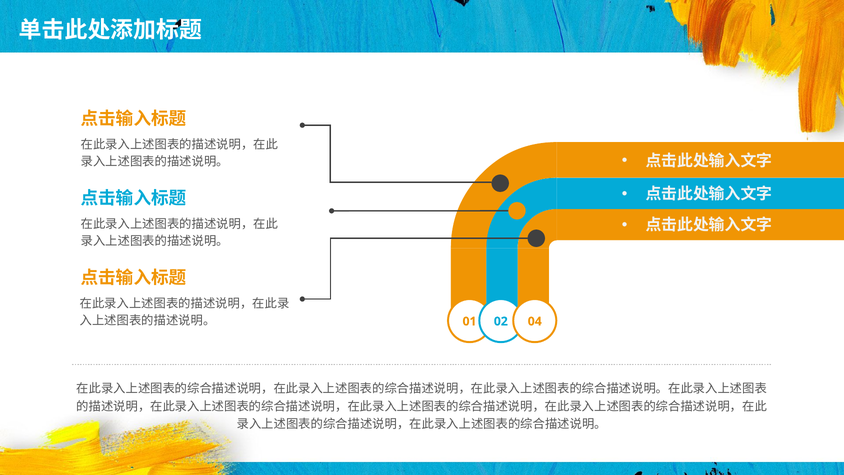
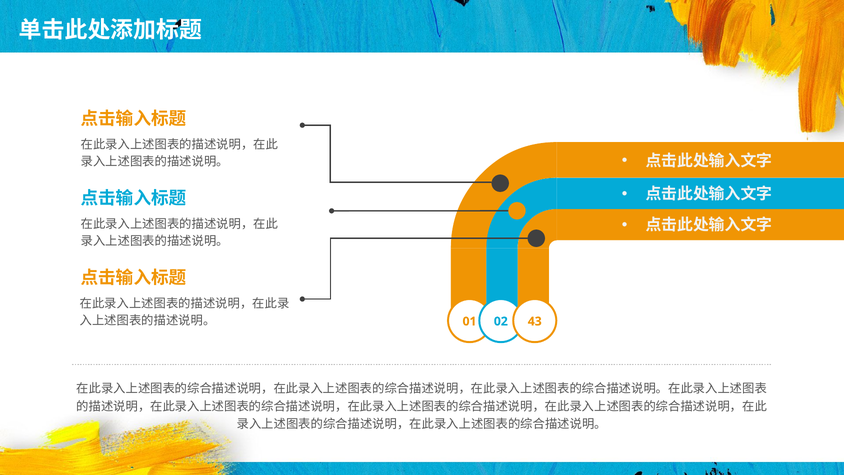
04: 04 -> 43 (535, 321)
